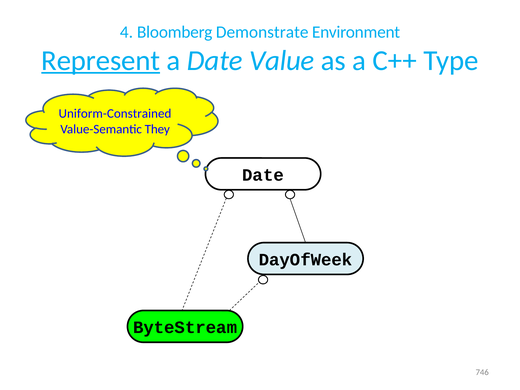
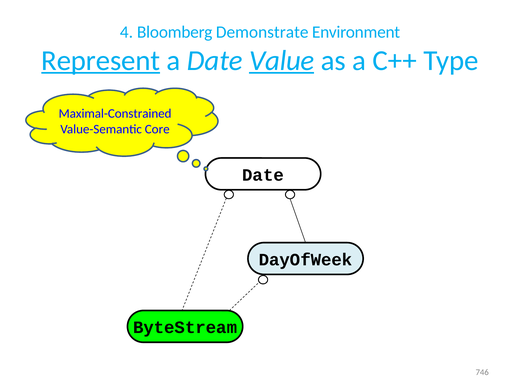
Value underline: none -> present (282, 61)
Uniform-Constrained: Uniform-Constrained -> Maximal-Constrained (115, 114)
They: They -> Core (157, 129)
